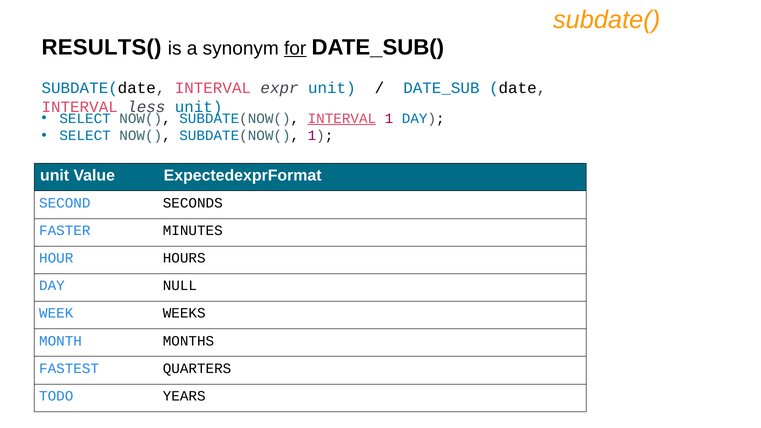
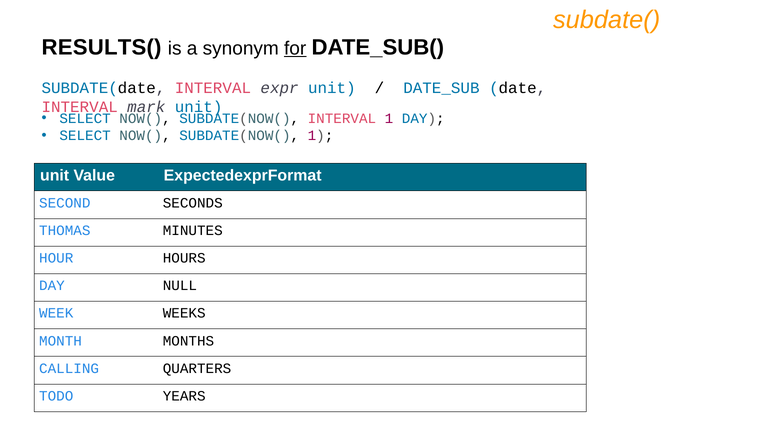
less: less -> mark (146, 107)
INTERVAL underline: present -> none (342, 118)
FASTER: FASTER -> THOMAS (65, 230)
FASTEST: FASTEST -> CALLING (69, 368)
